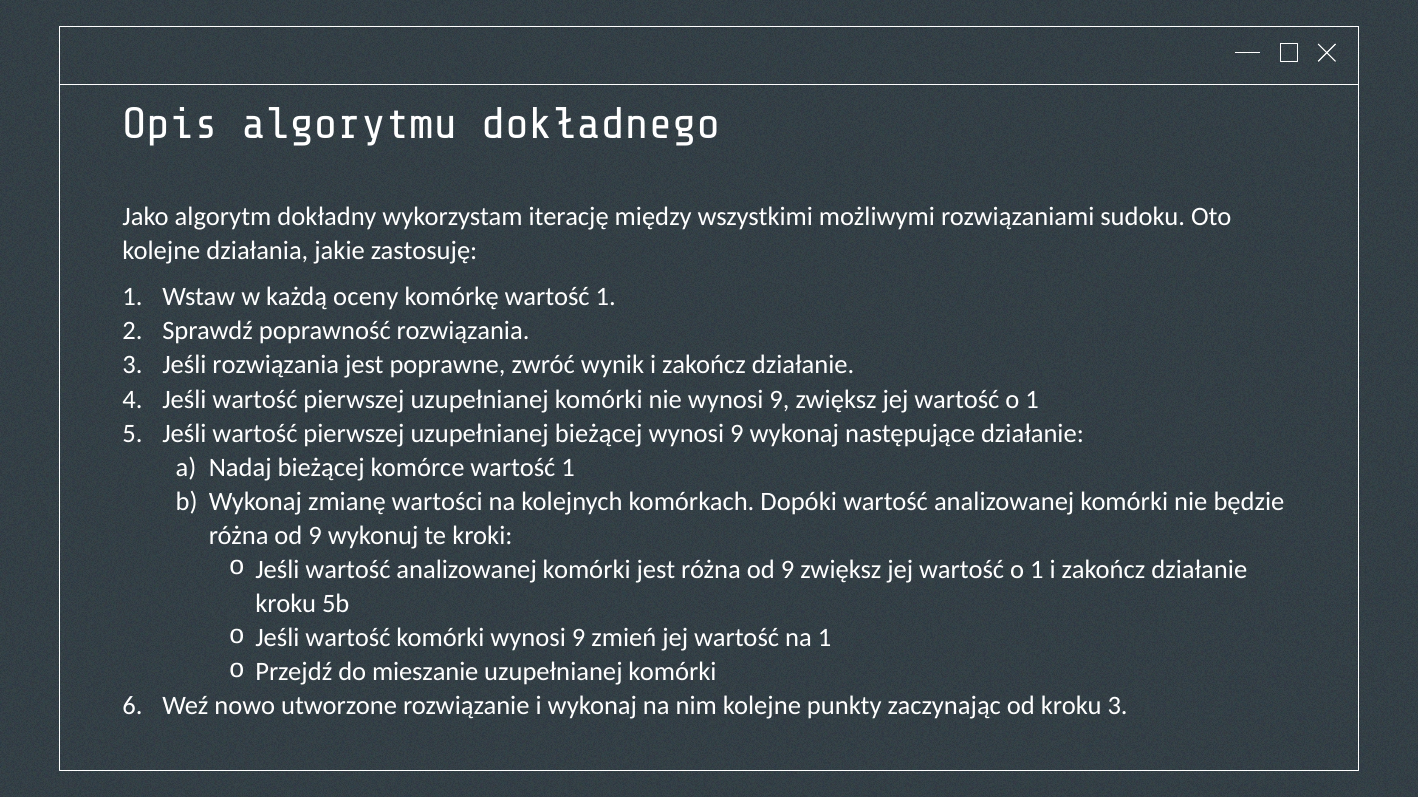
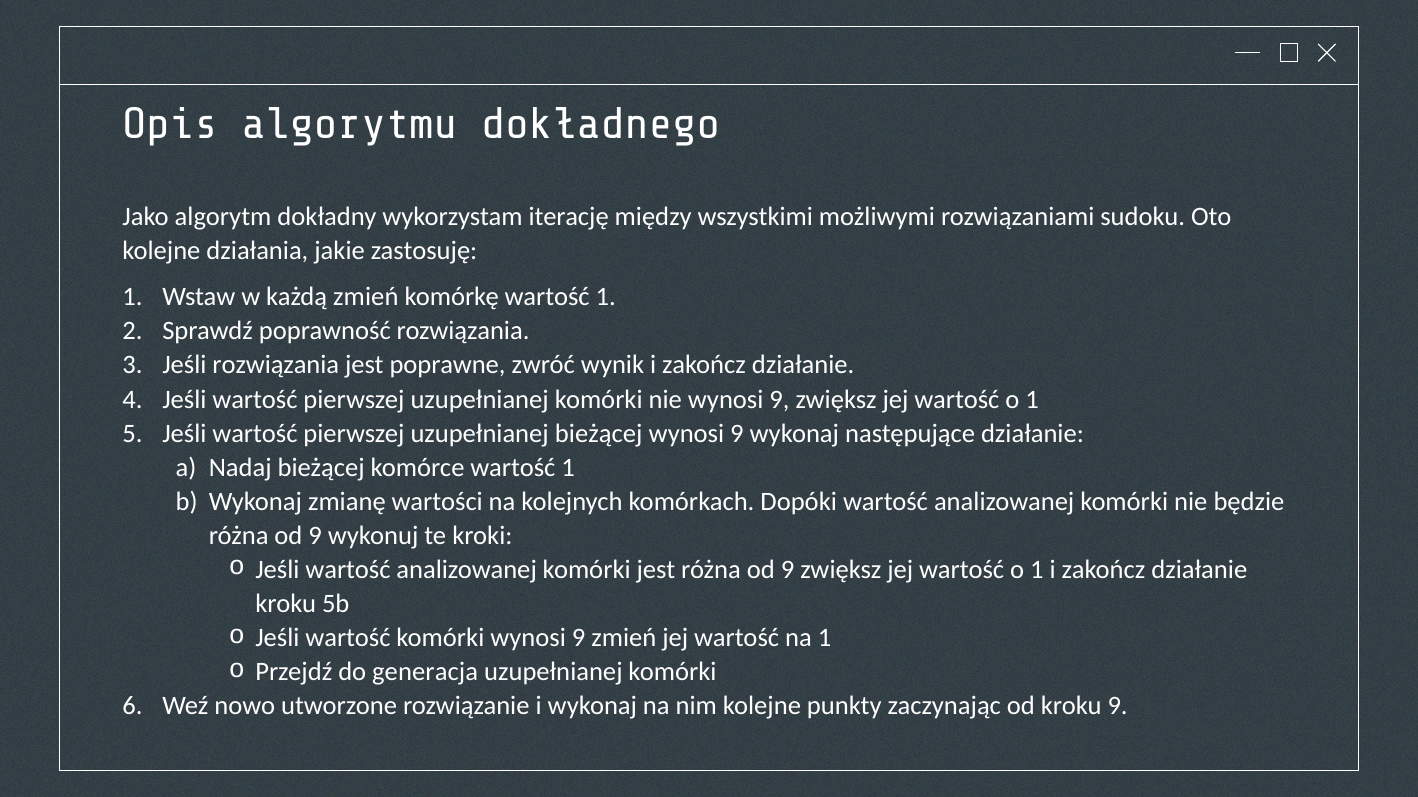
każdą oceny: oceny -> zmień (366, 297)
mieszanie: mieszanie -> generacja (425, 673)
kroku 3: 3 -> 9 (1118, 707)
